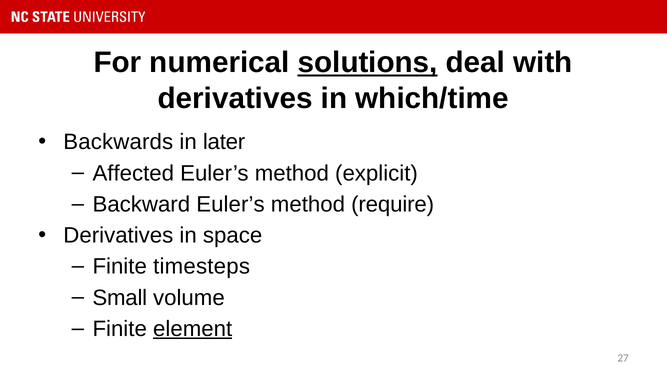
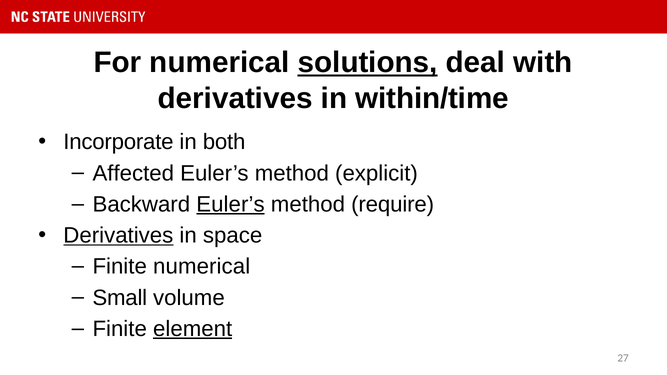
which/time: which/time -> within/time (432, 98)
Backwards: Backwards -> Incorporate (118, 142)
later: later -> both (224, 142)
Euler’s underline: none -> present (230, 204)
Derivatives underline: none -> present (118, 236)
Finite timesteps: timesteps -> numerical (202, 267)
